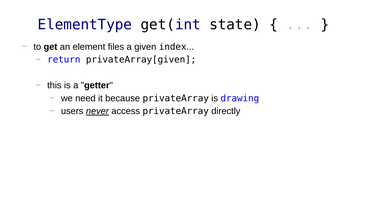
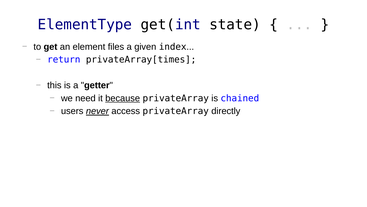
privateArray[given: privateArray[given -> privateArray[times (141, 59)
because underline: none -> present (123, 98)
drawing: drawing -> chained (240, 98)
